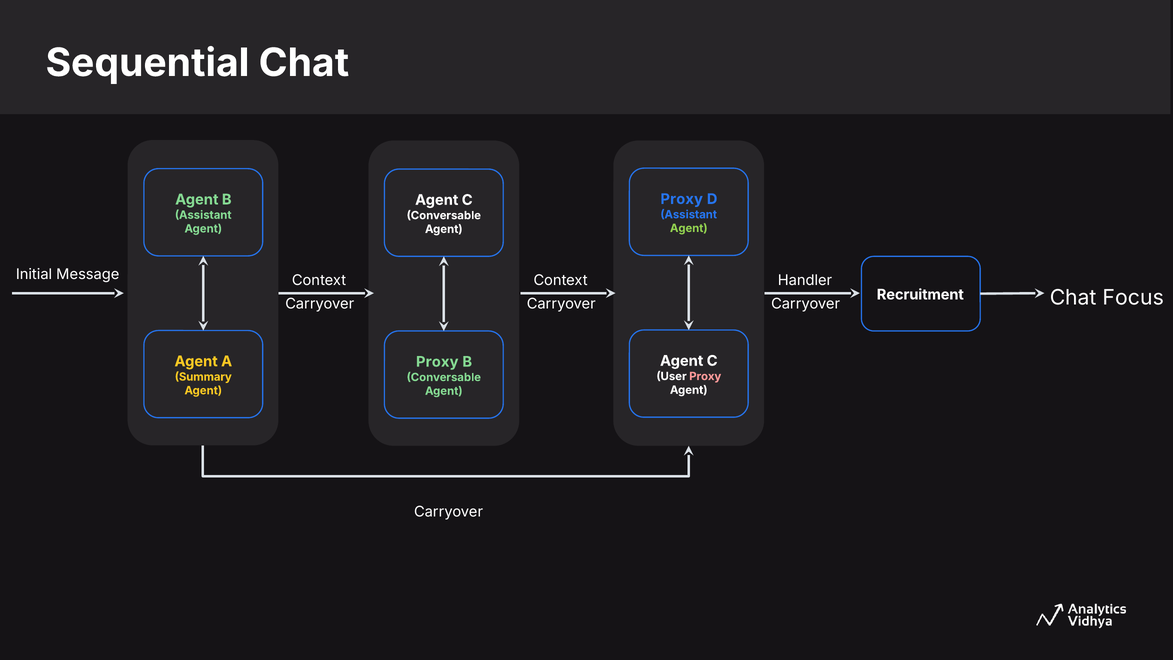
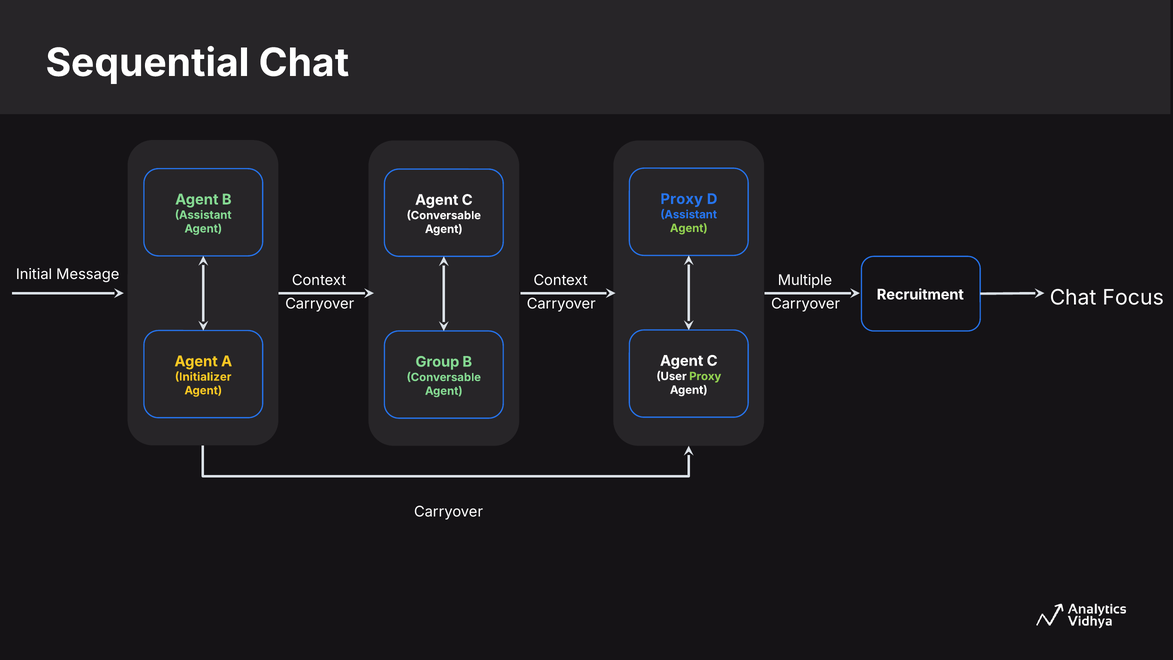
Handler: Handler -> Multiple (805, 280)
Proxy: Proxy -> Group (437, 362)
Proxy colour: pink -> light green (705, 376)
Summary: Summary -> Initializer (203, 377)
